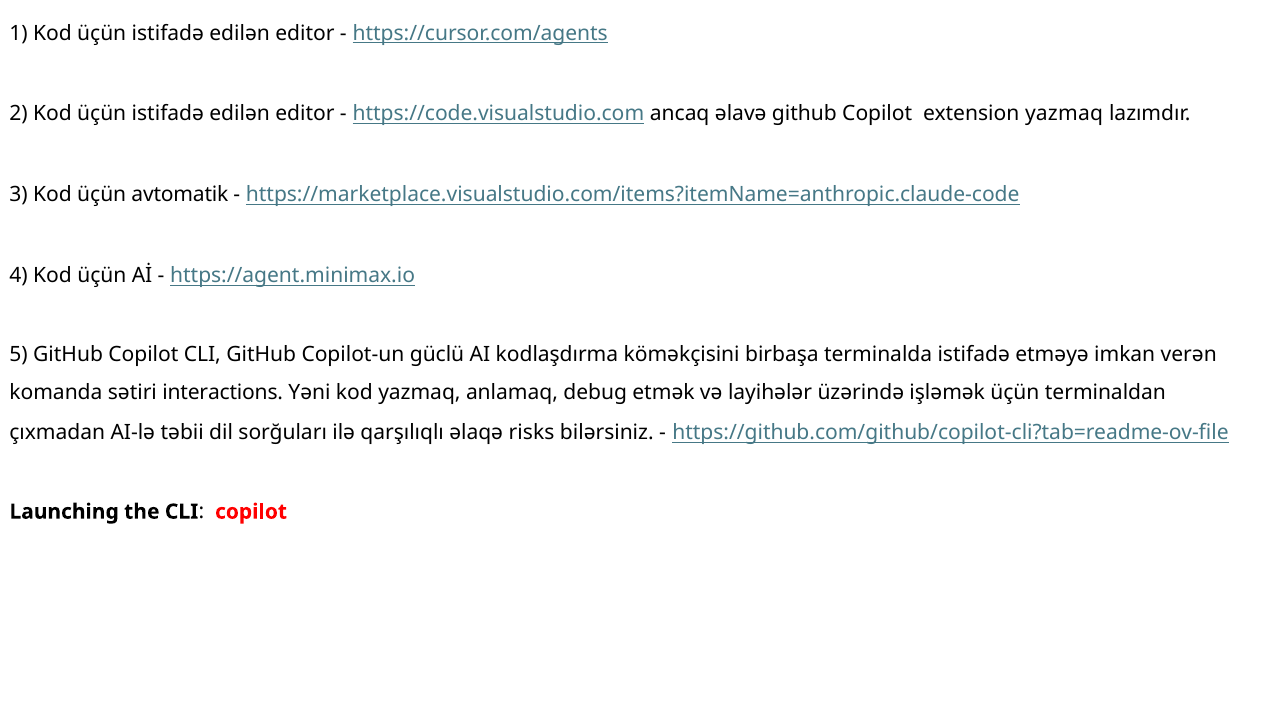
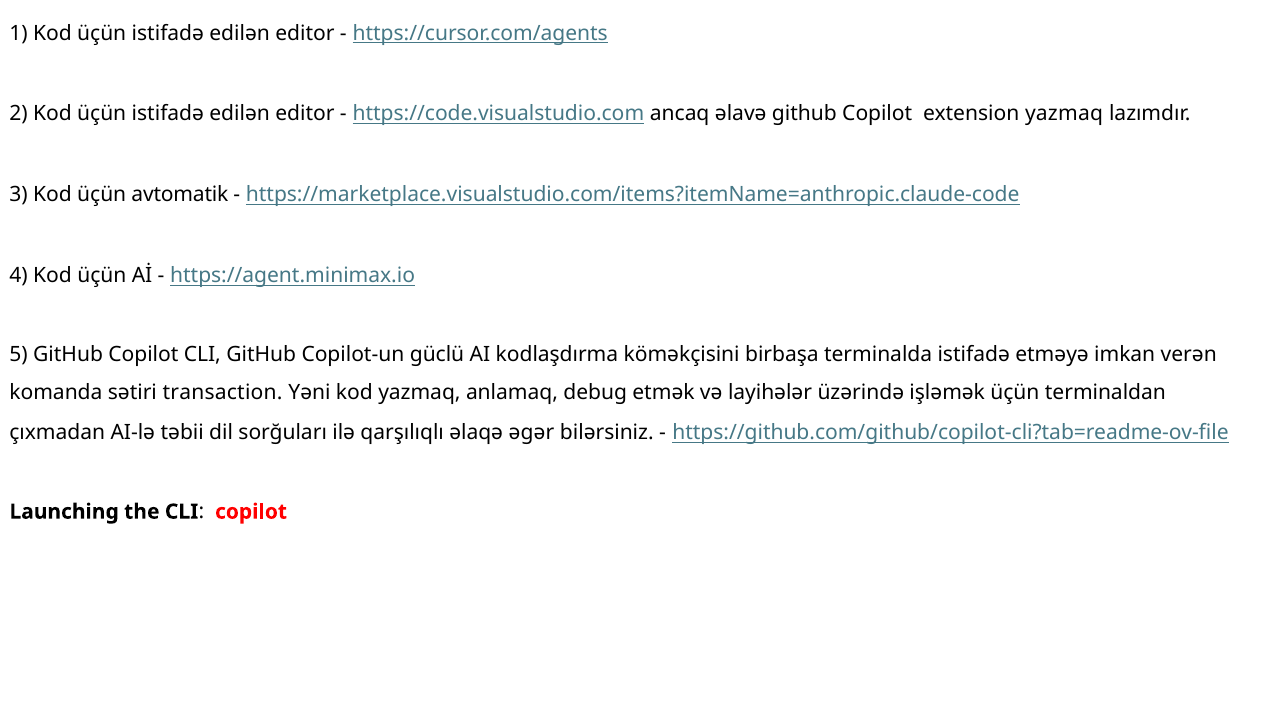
interactions: interactions -> transaction (223, 393)
risks: risks -> əgər (532, 432)
